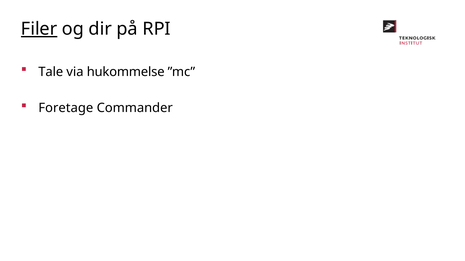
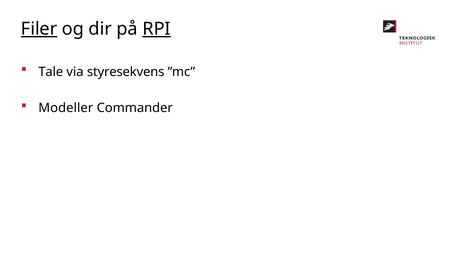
RPI underline: none -> present (157, 29)
hukommelse: hukommelse -> styresekvens (126, 72)
Foretage: Foretage -> Modeller (66, 108)
